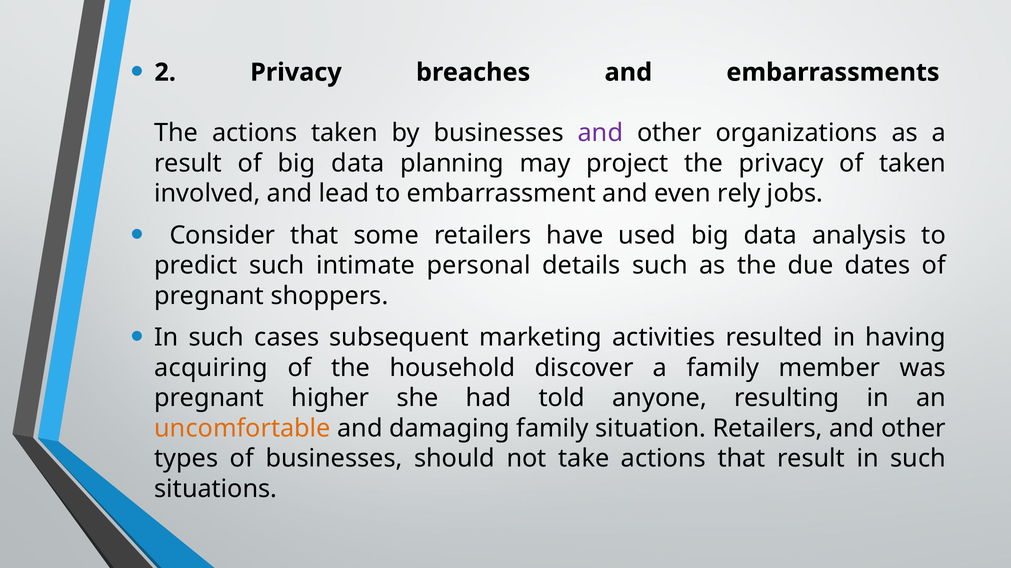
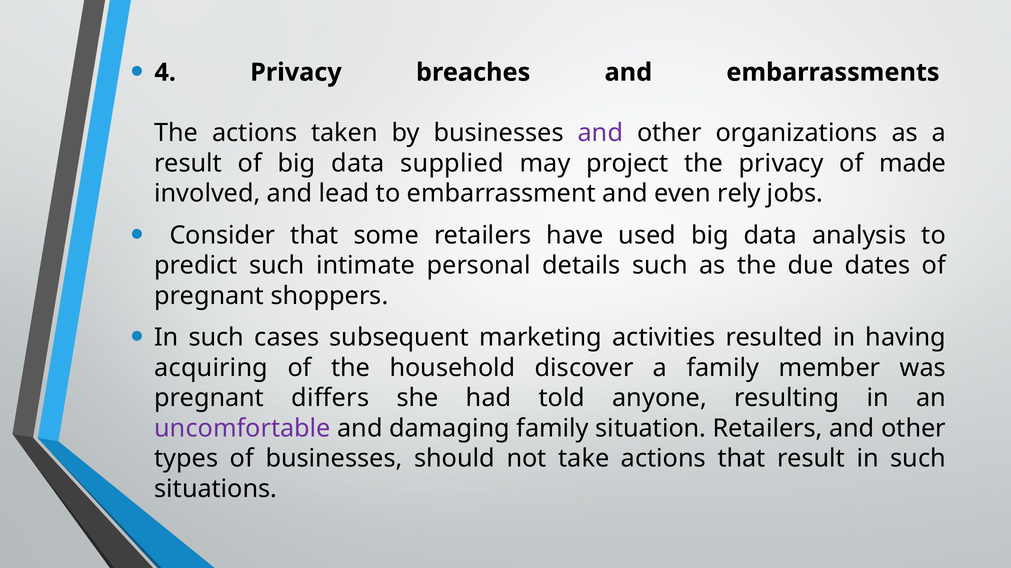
2: 2 -> 4 (165, 72)
planning: planning -> supplied (452, 163)
of taken: taken -> made (913, 163)
higher: higher -> differs (330, 399)
uncomfortable colour: orange -> purple (242, 429)
